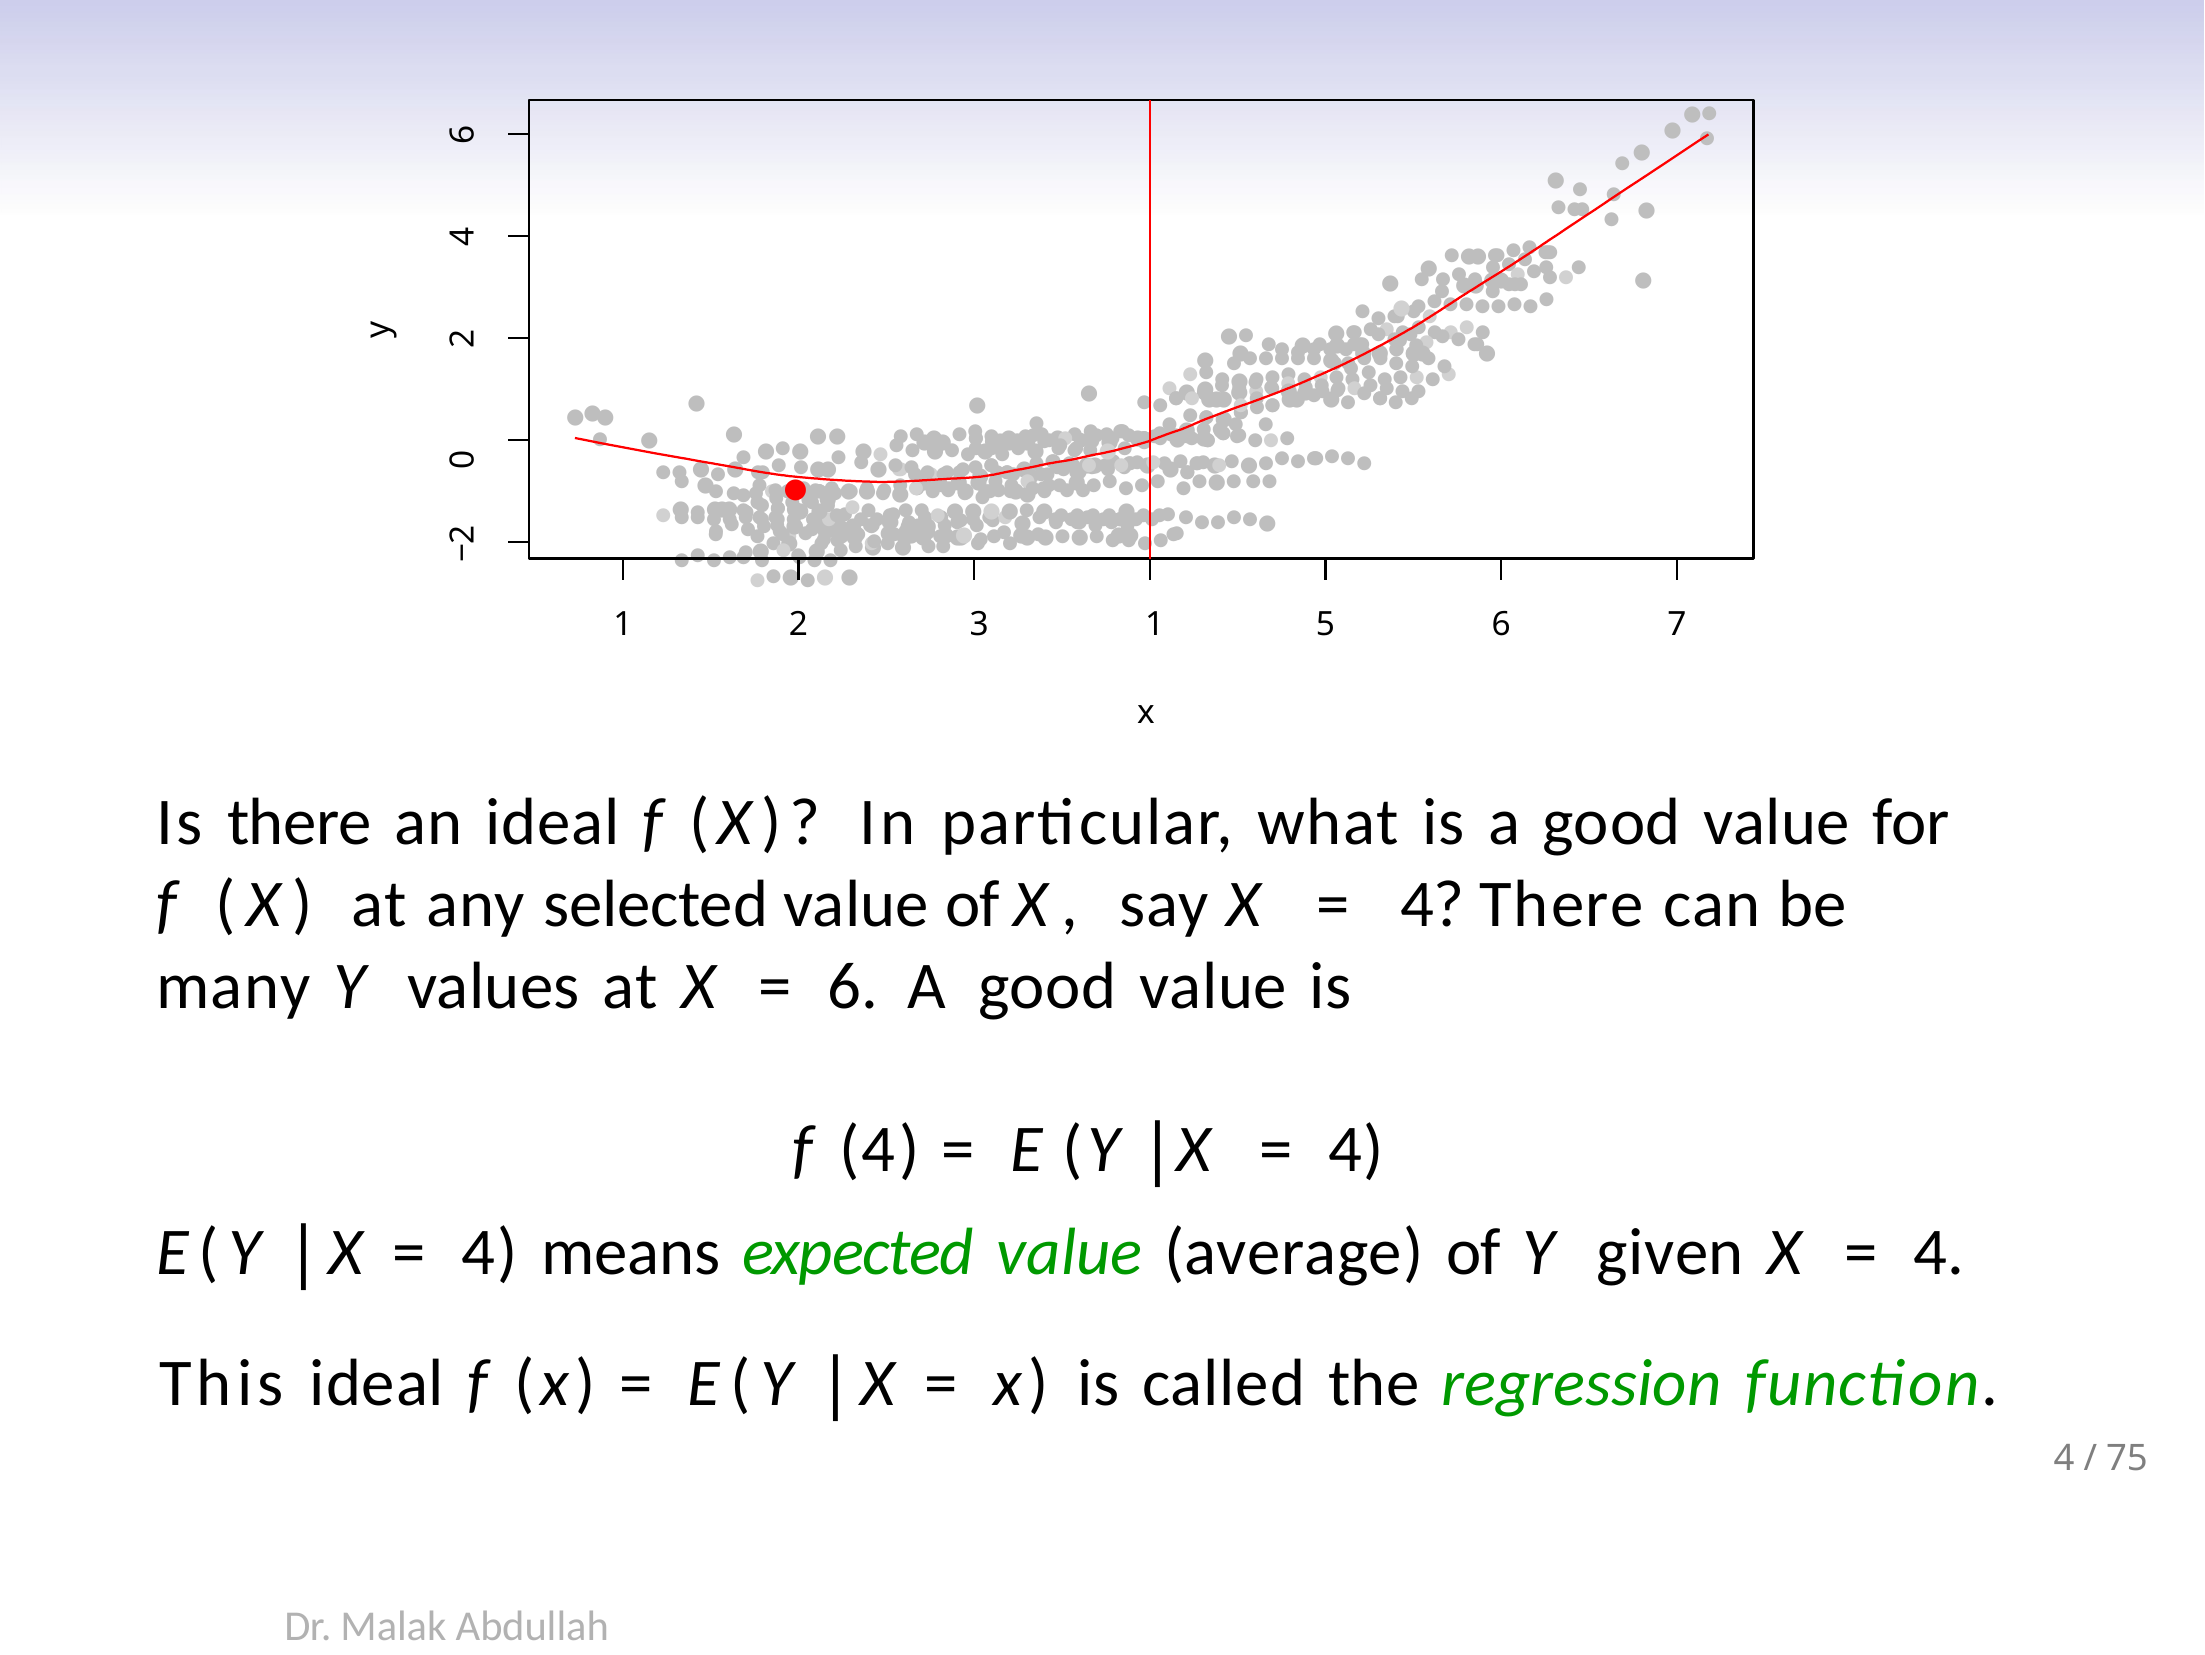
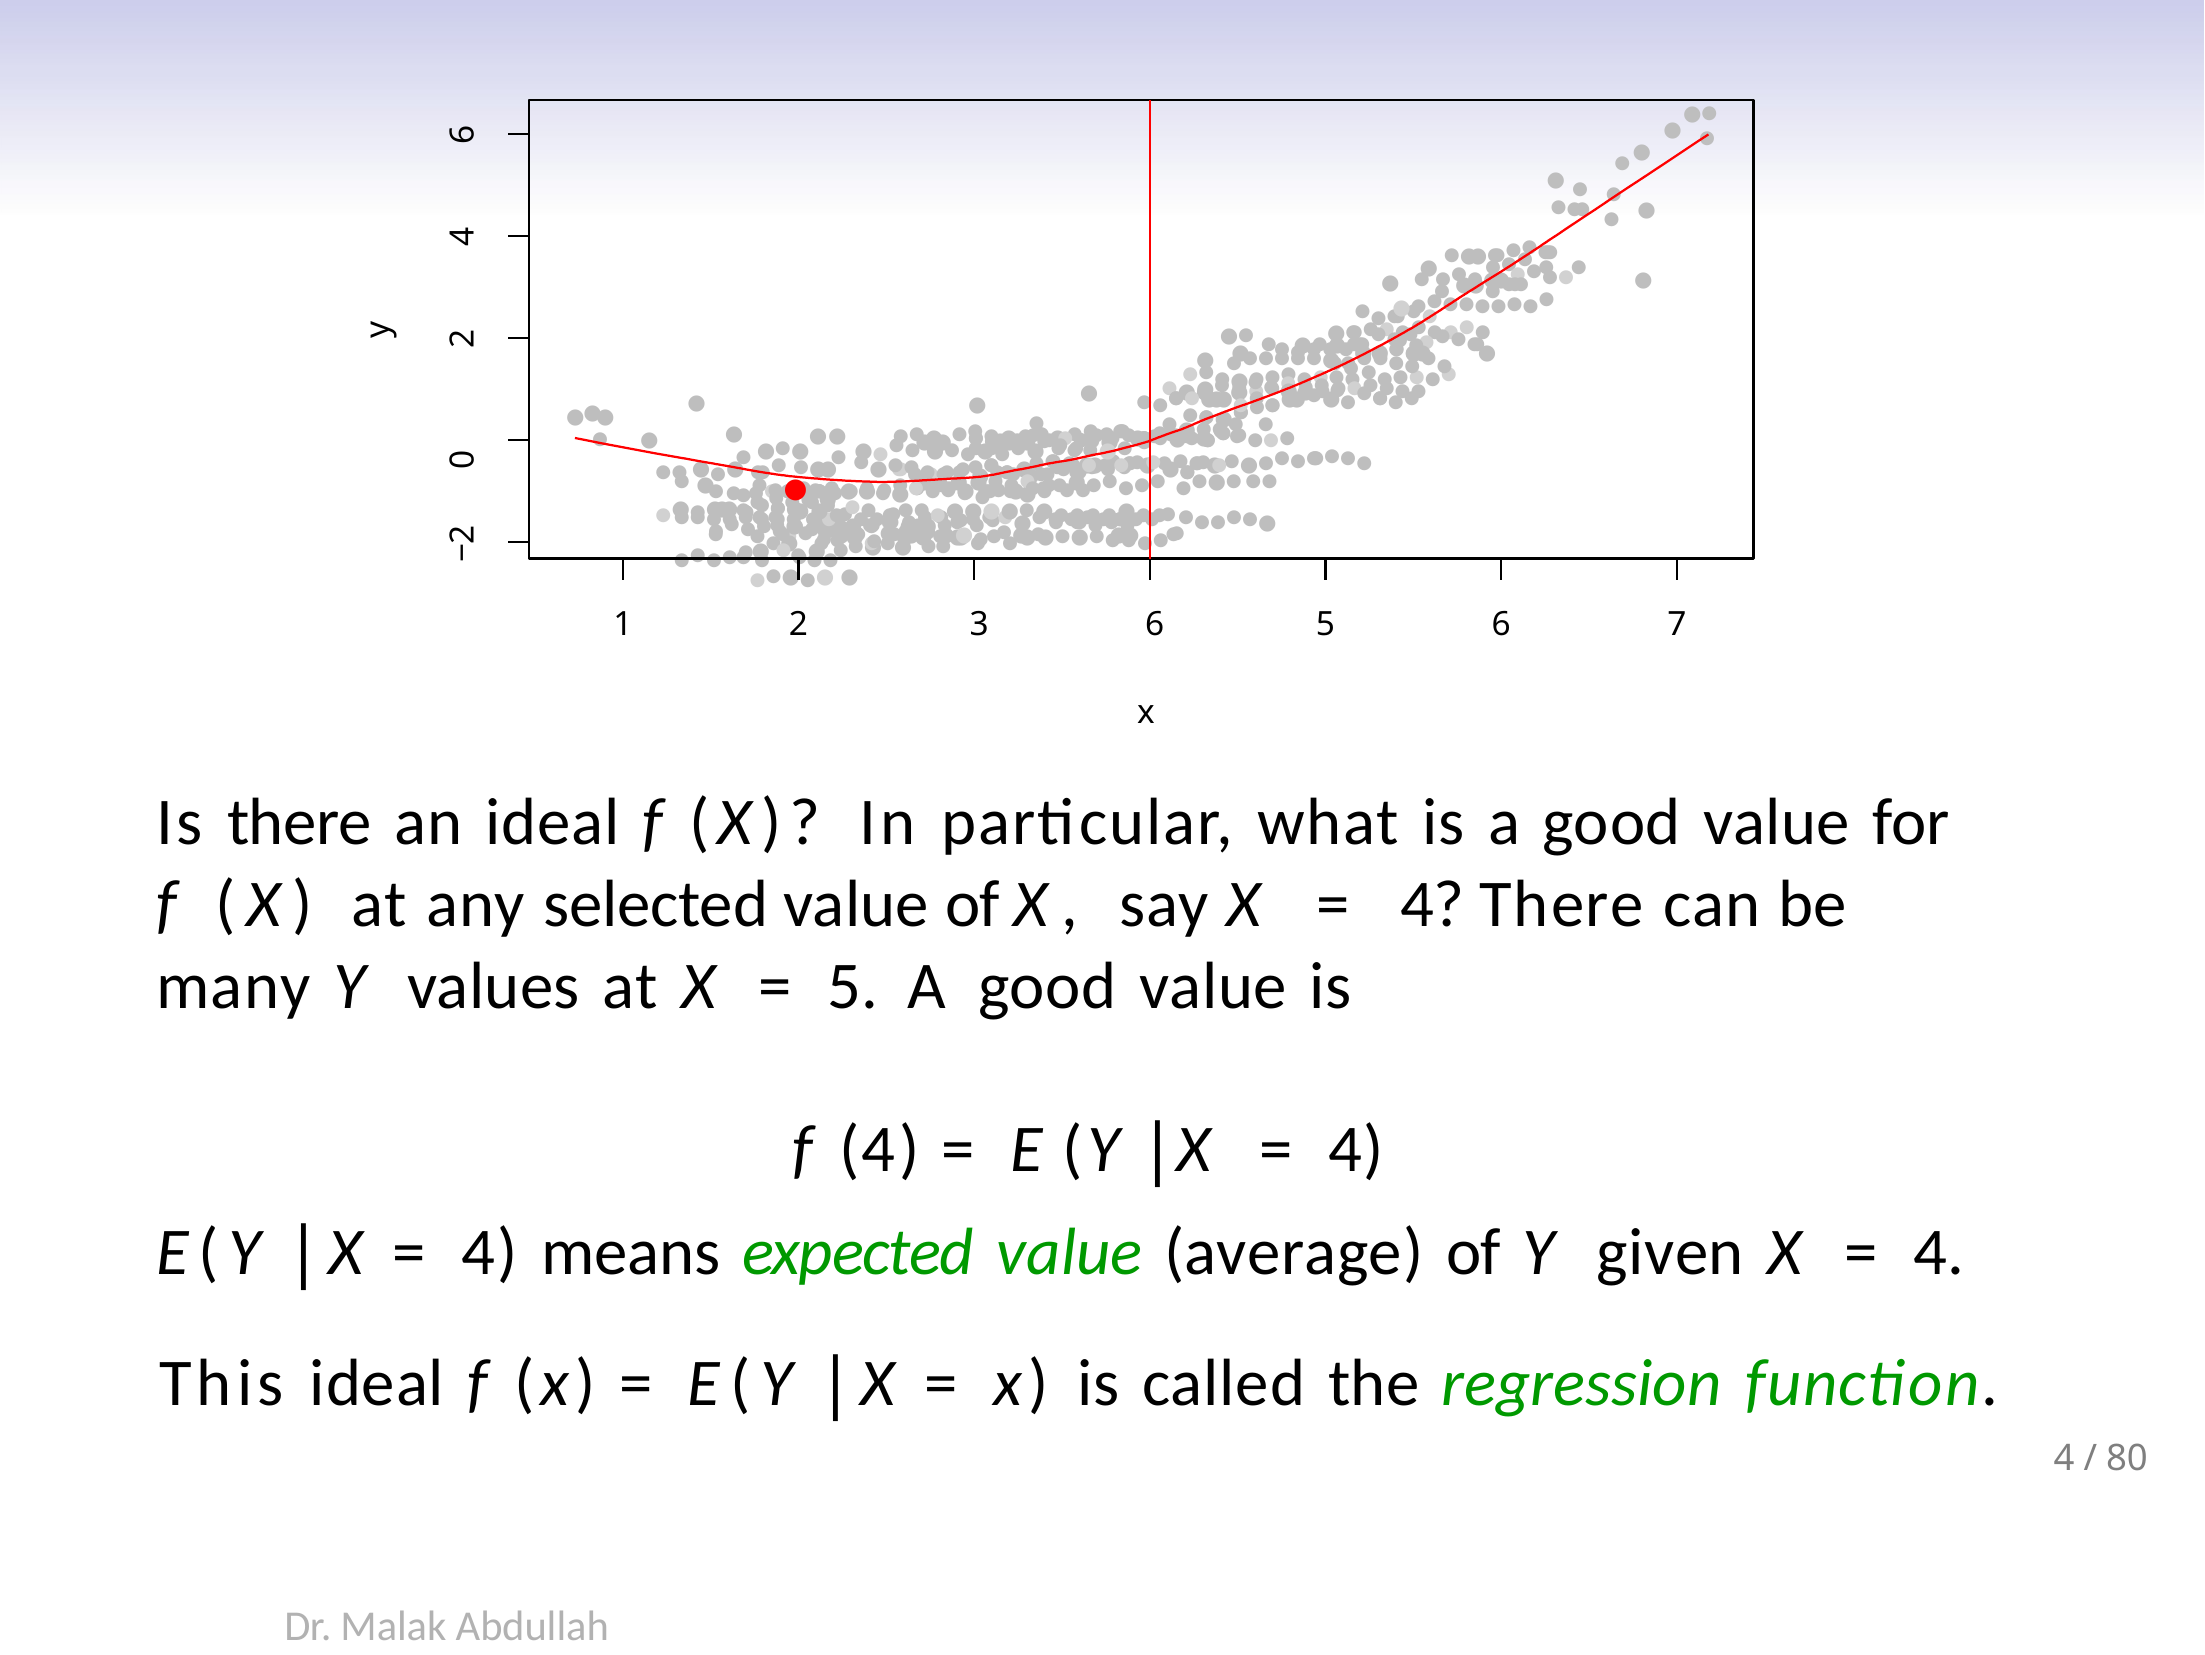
3 1: 1 -> 6 (1155, 624)
6: 6 -> 5 (853, 986)
75: 75 -> 80 (2127, 1459)
